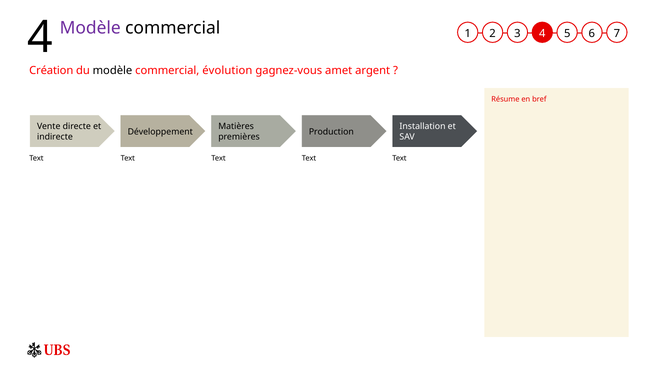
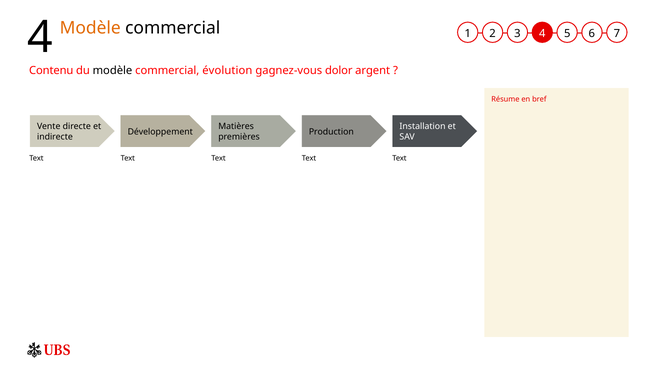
Modèle colour: purple -> orange (90, 28)
Création: Création -> Contenu (51, 71)
amet: amet -> dolor (339, 71)
